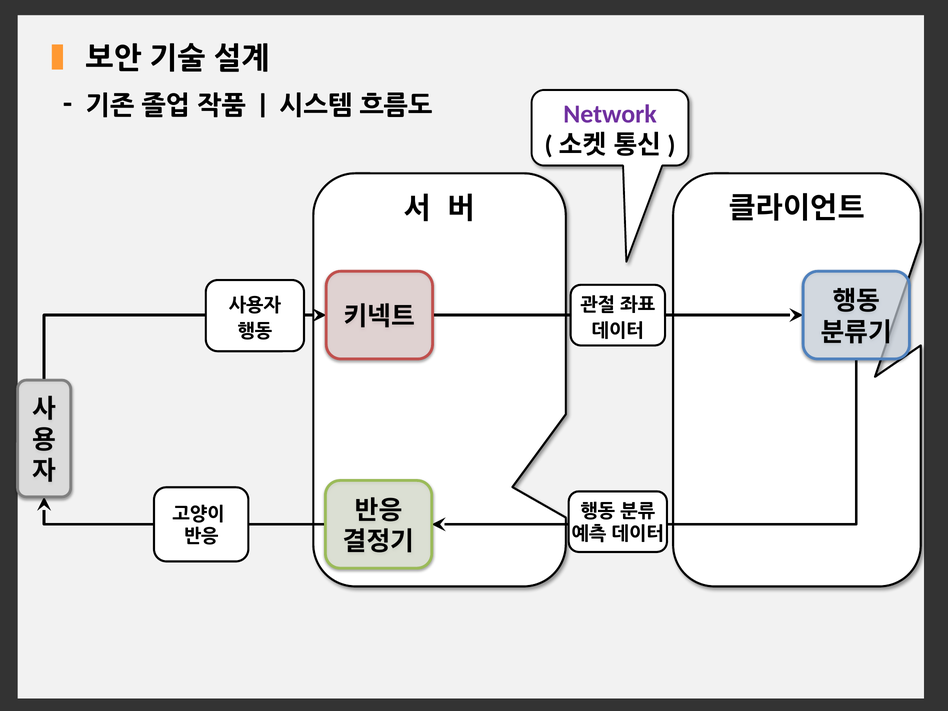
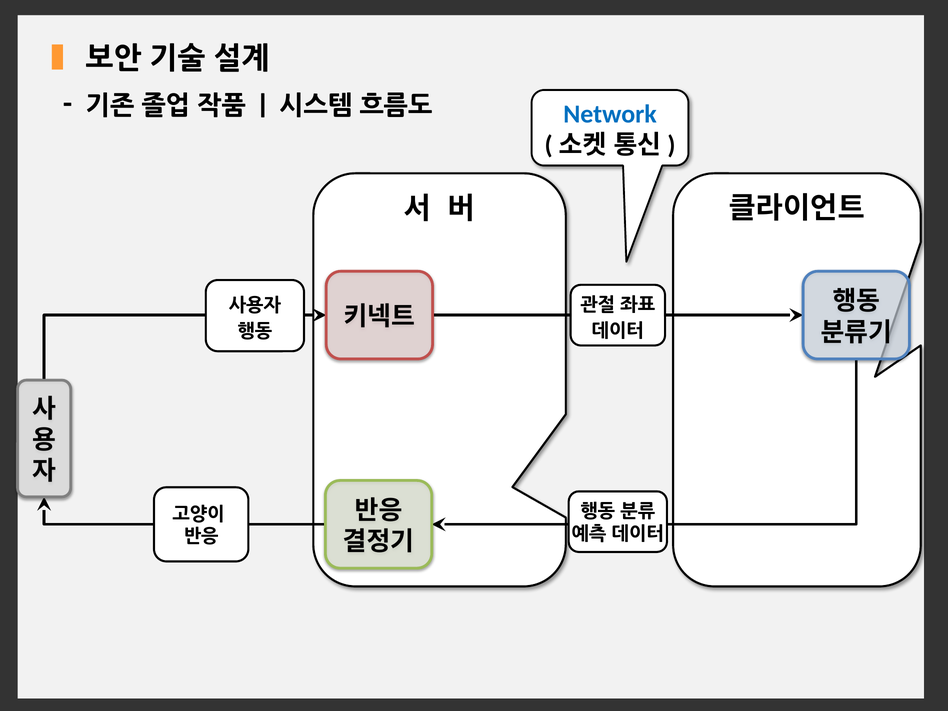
Network colour: purple -> blue (610, 114)
